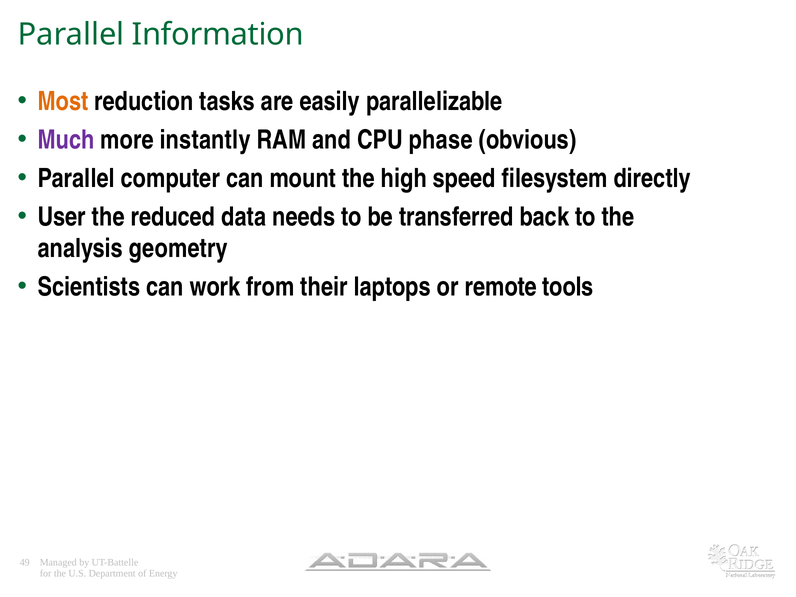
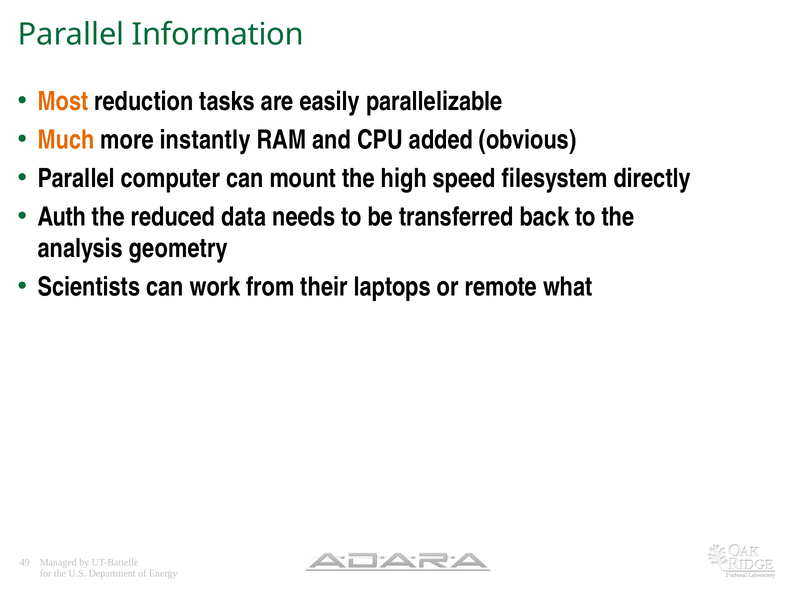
Much colour: purple -> orange (66, 140)
phase: phase -> added (441, 140)
User: User -> Auth (62, 217)
tools: tools -> what (568, 287)
